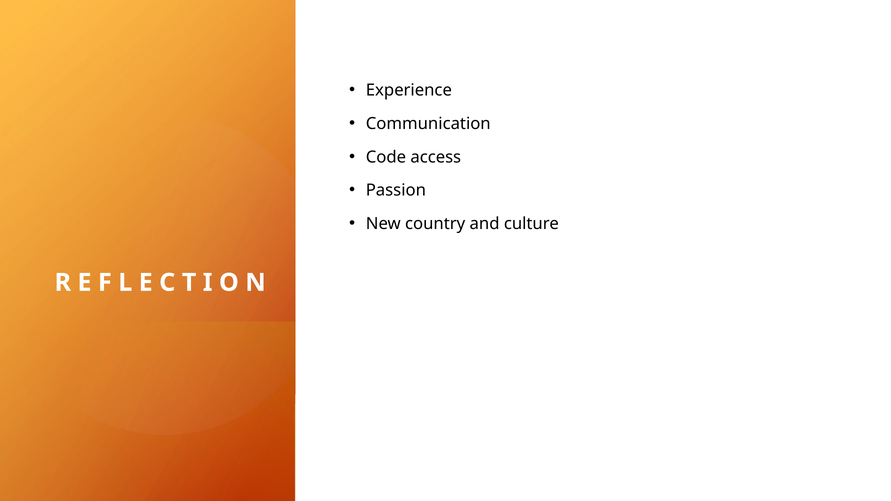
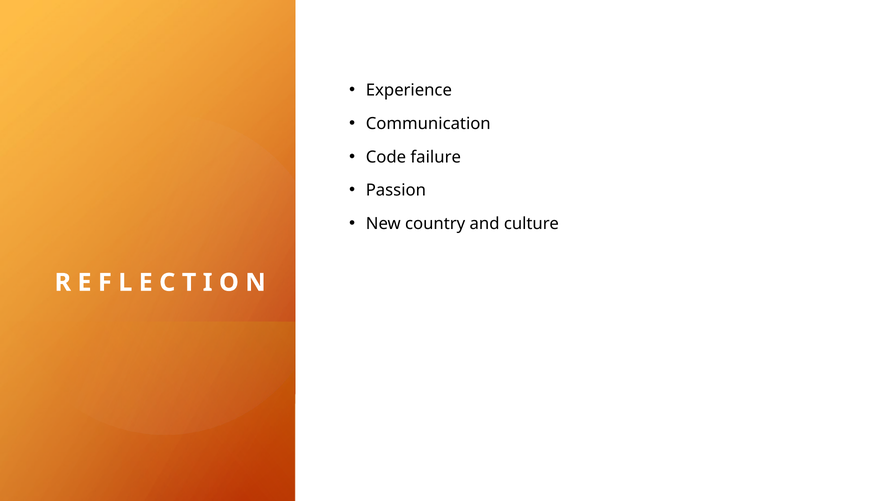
access: access -> failure (436, 157)
